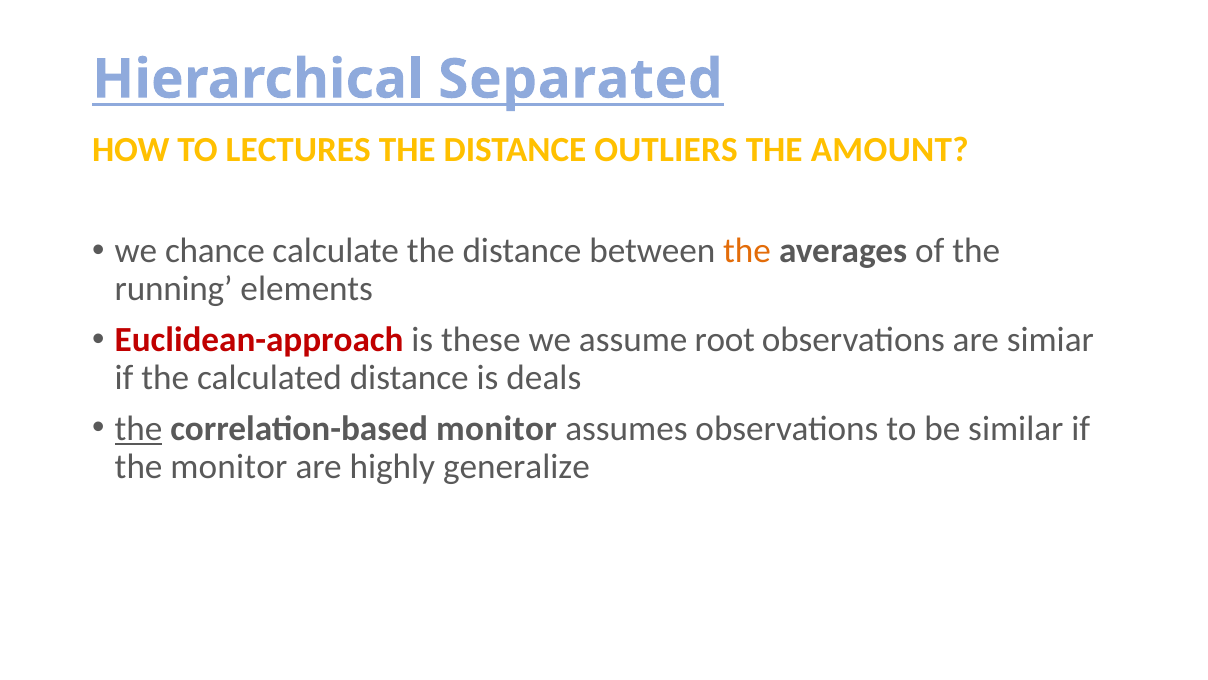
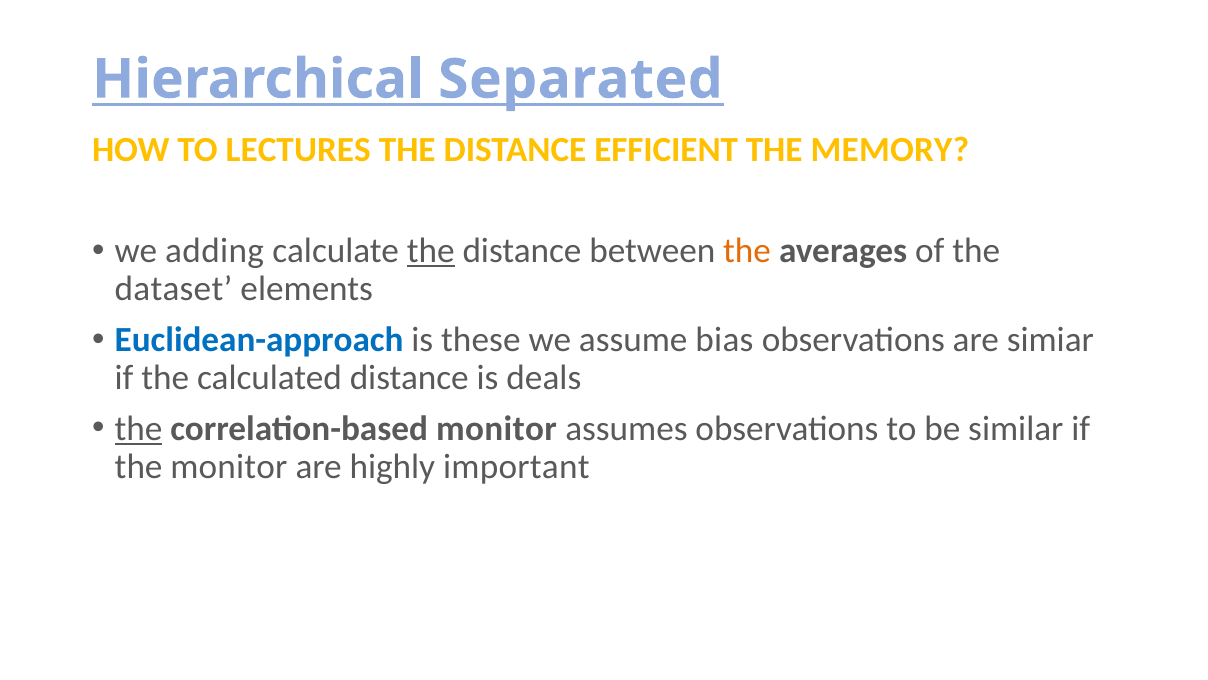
OUTLIERS: OUTLIERS -> EFFICIENT (666, 150)
AMOUNT: AMOUNT -> MEMORY (890, 150)
chance: chance -> adding (215, 251)
the underline: none -> present (431, 251)
running: running -> dataset (174, 289)
Euclidean-approach colour: red -> blue (259, 340)
root: root -> bias (724, 340)
generalize: generalize -> important (516, 466)
